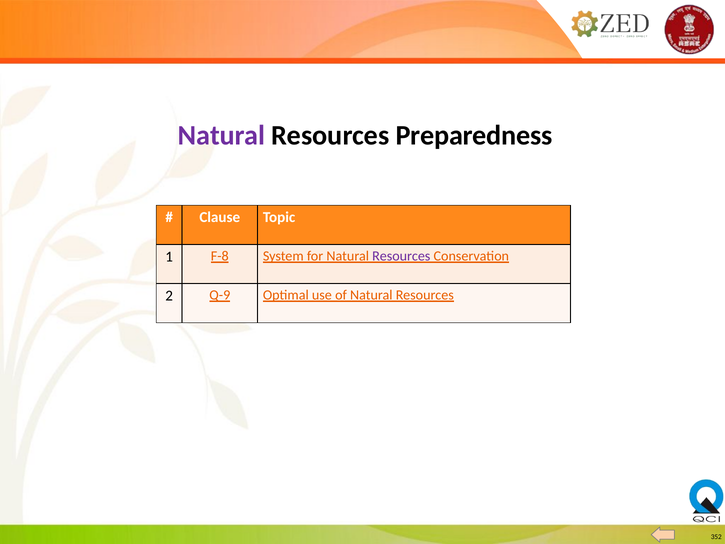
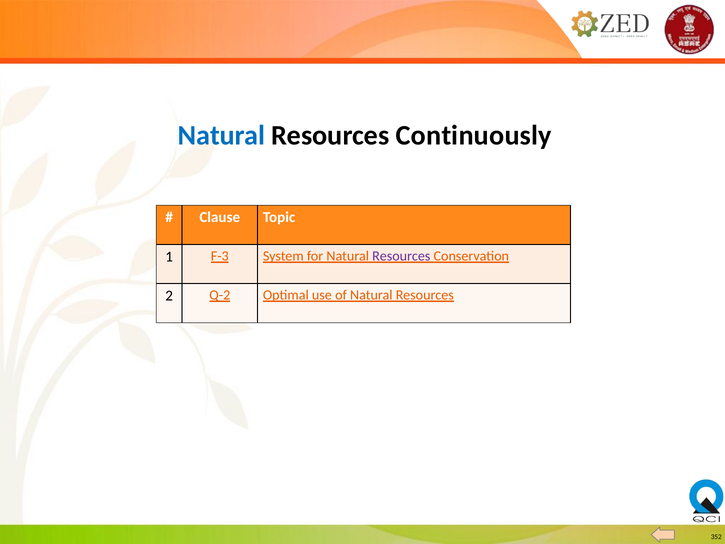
Natural colour: purple -> blue (222, 135)
Preparedness: Preparedness -> Continuously (474, 135)
F-8: F-8 -> F-3 (220, 256)
Q-9: Q-9 -> Q-2 (220, 295)
